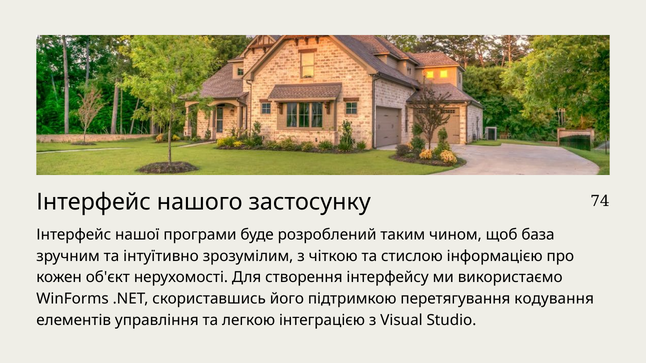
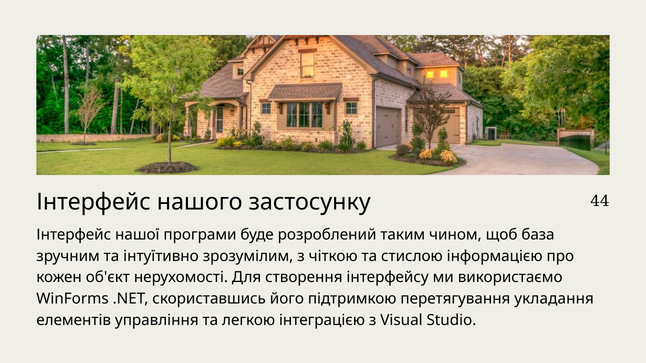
74: 74 -> 44 (600, 201)
кодування: кодування -> укладання (554, 299)
